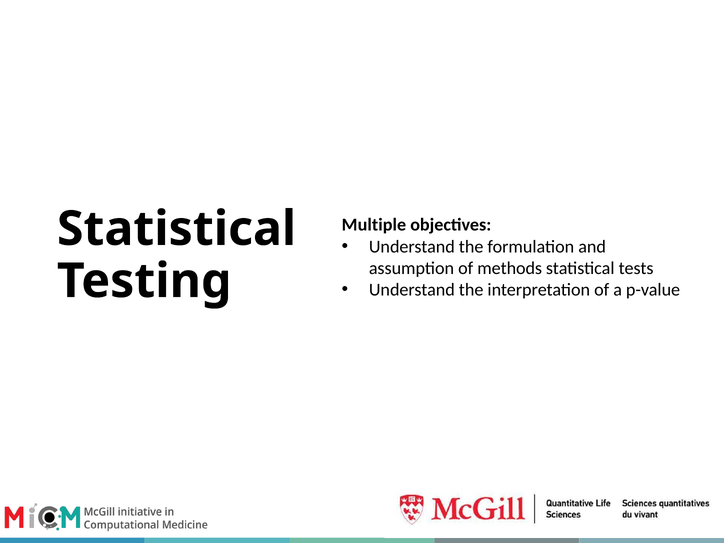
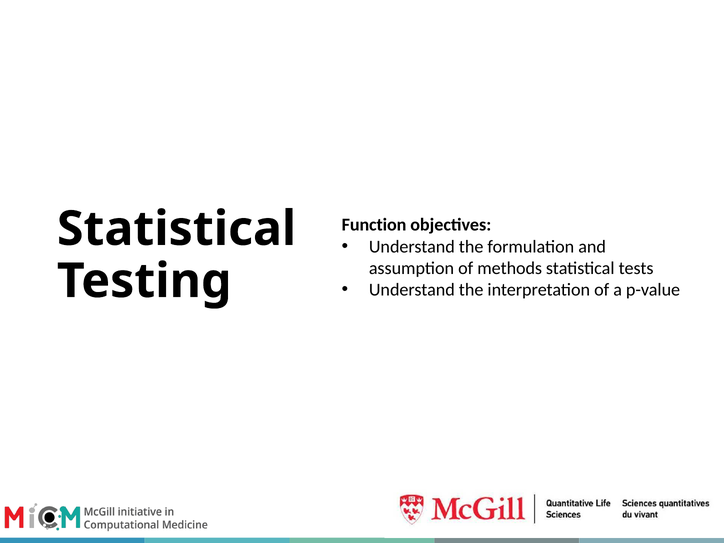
Multiple: Multiple -> Function (374, 225)
